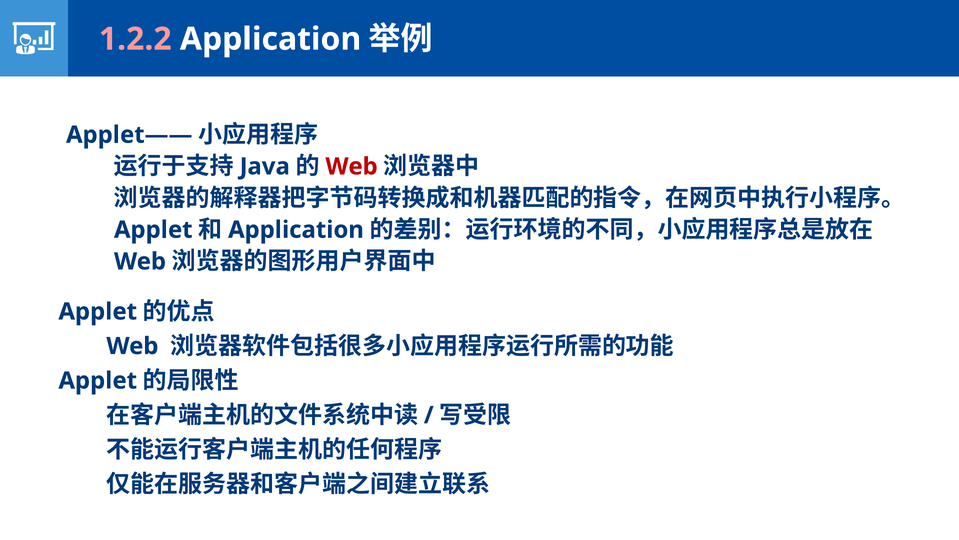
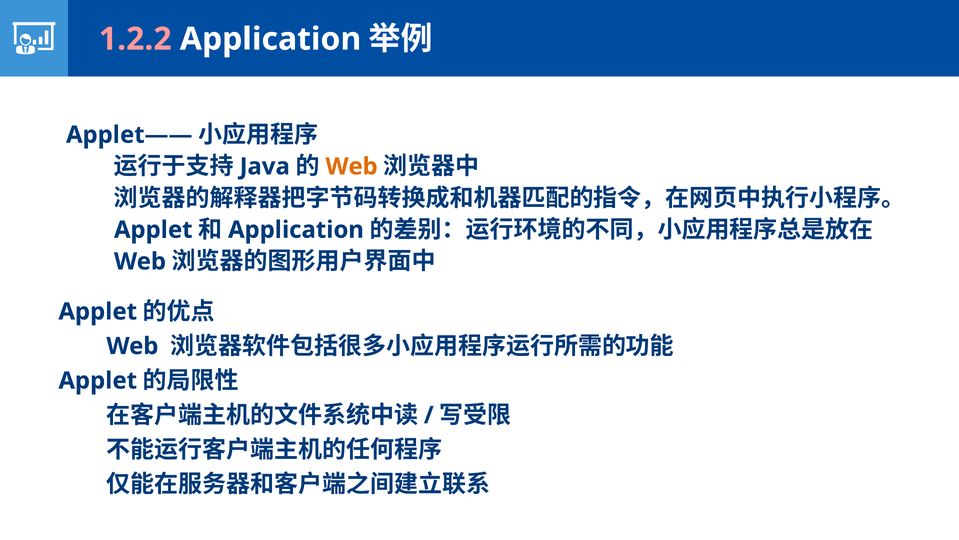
Web colour: red -> orange (352, 166)
